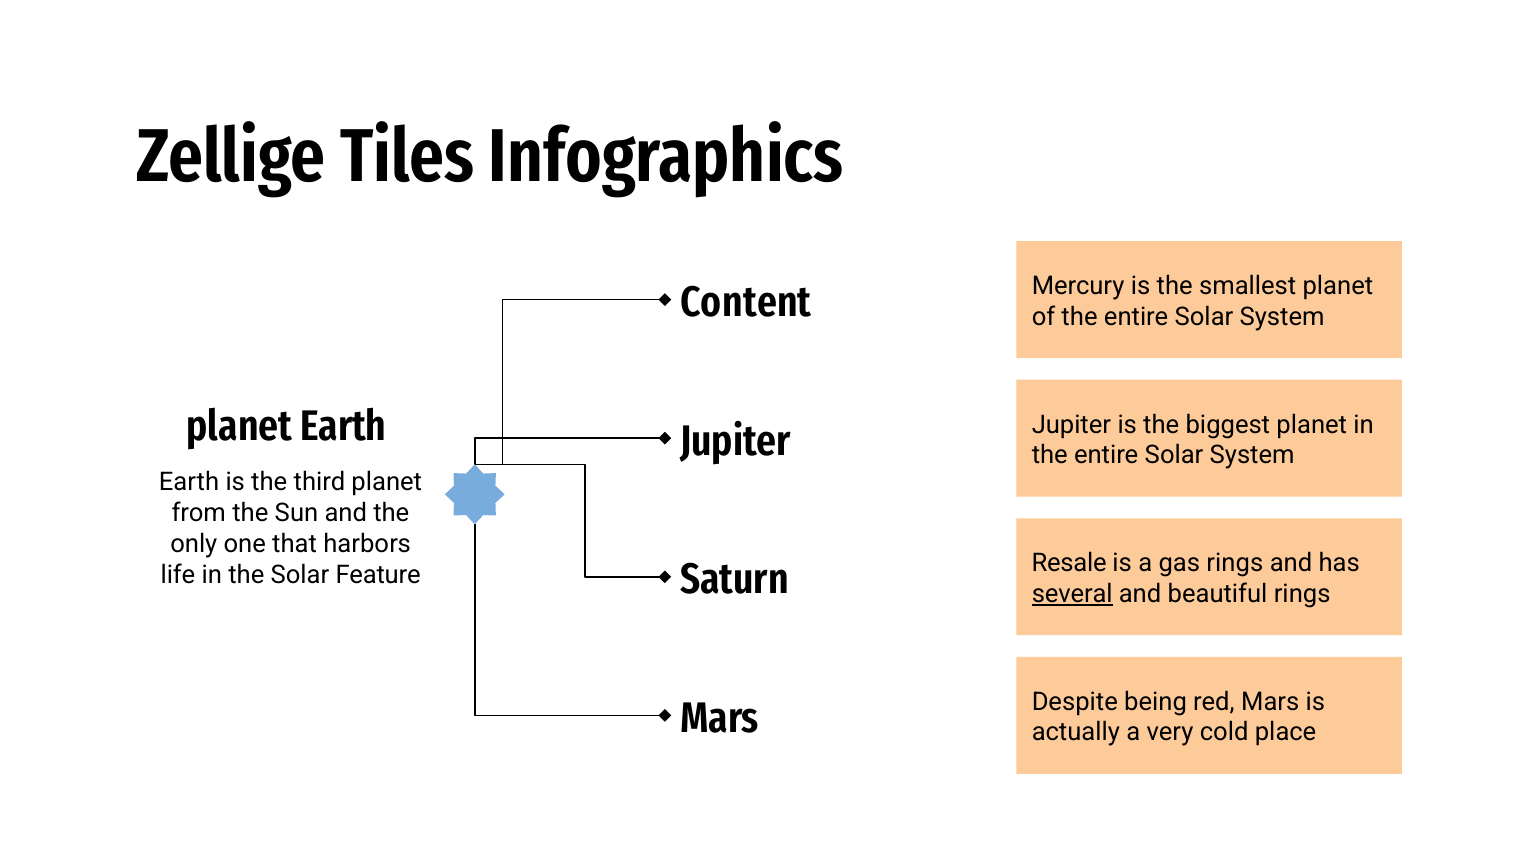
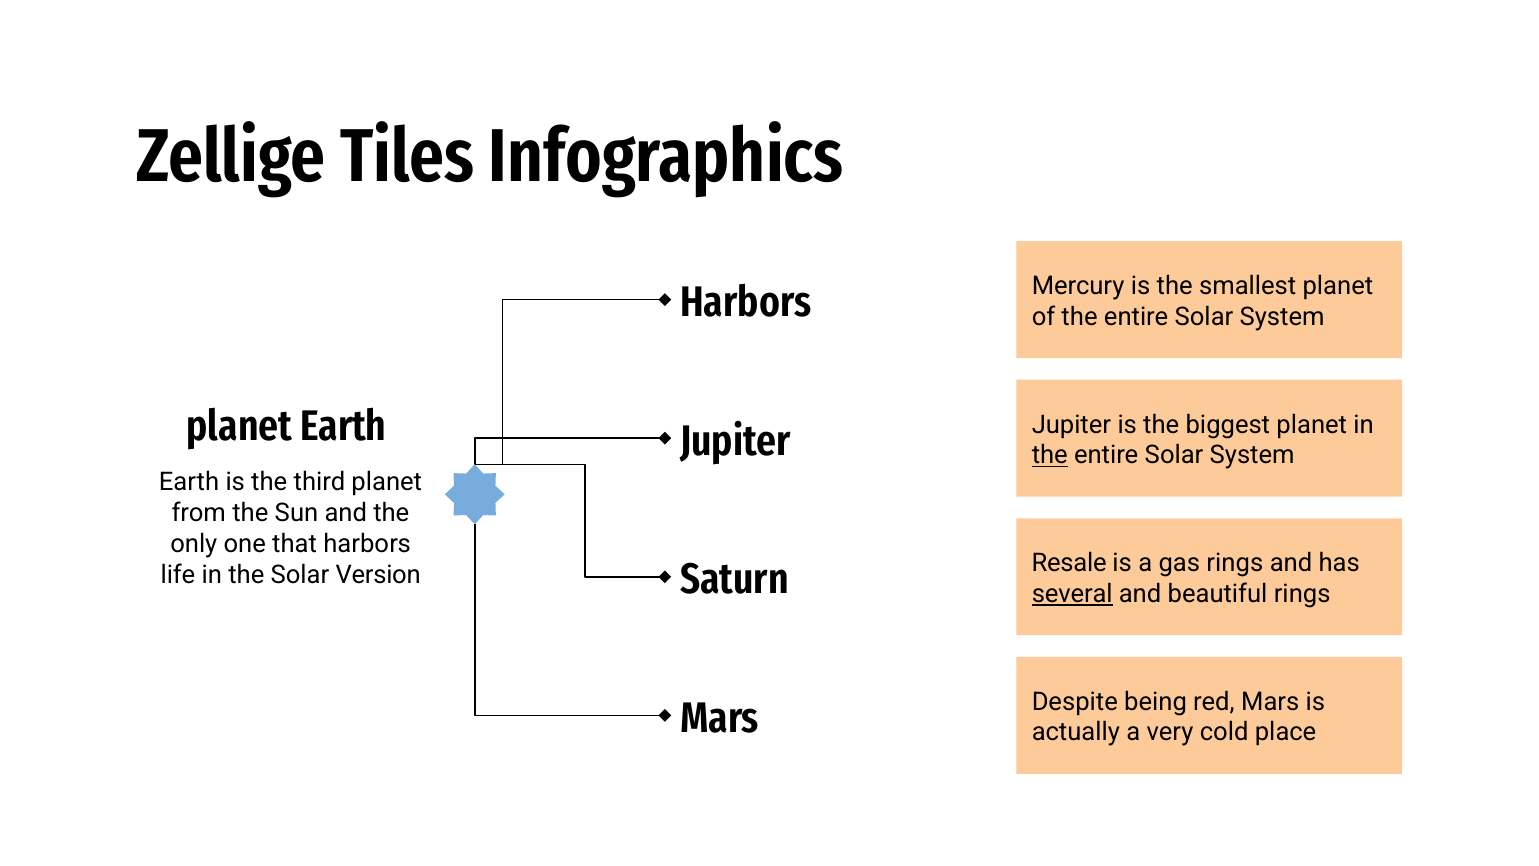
Content: Content -> Harbors (746, 302)
the underline: none -> present (1050, 455)
Feature: Feature -> Version (378, 574)
